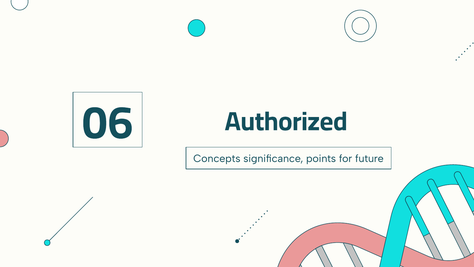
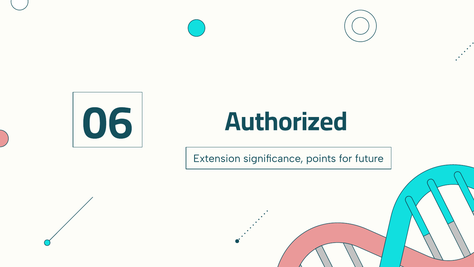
Concepts: Concepts -> Extension (217, 158)
